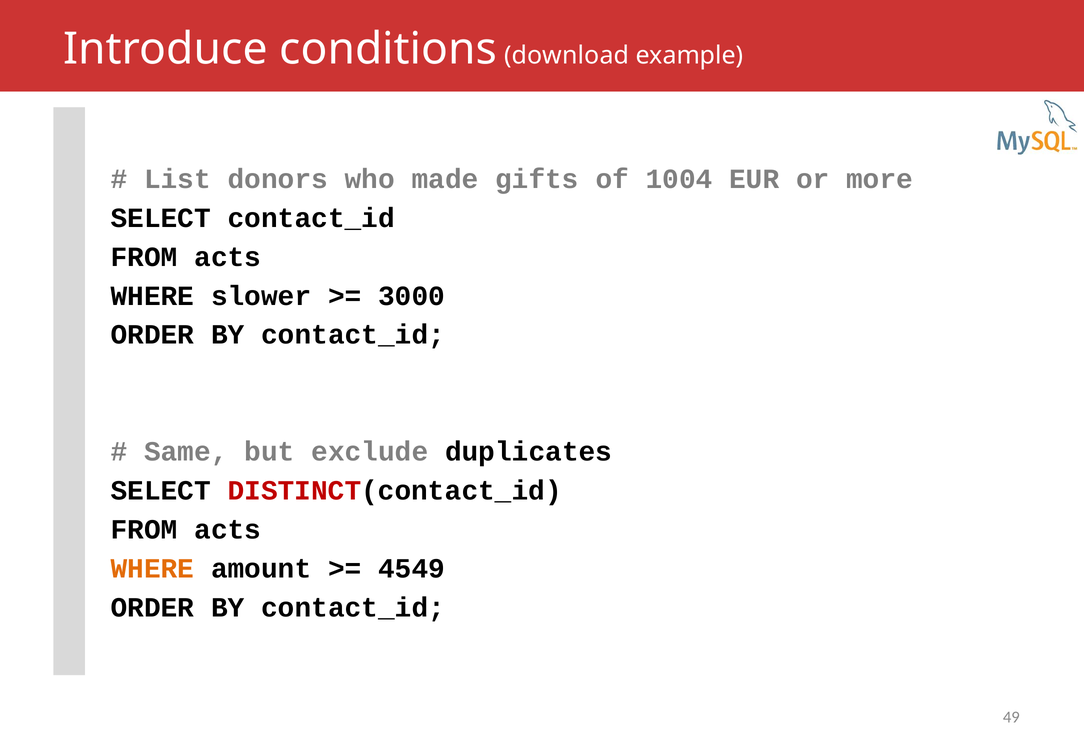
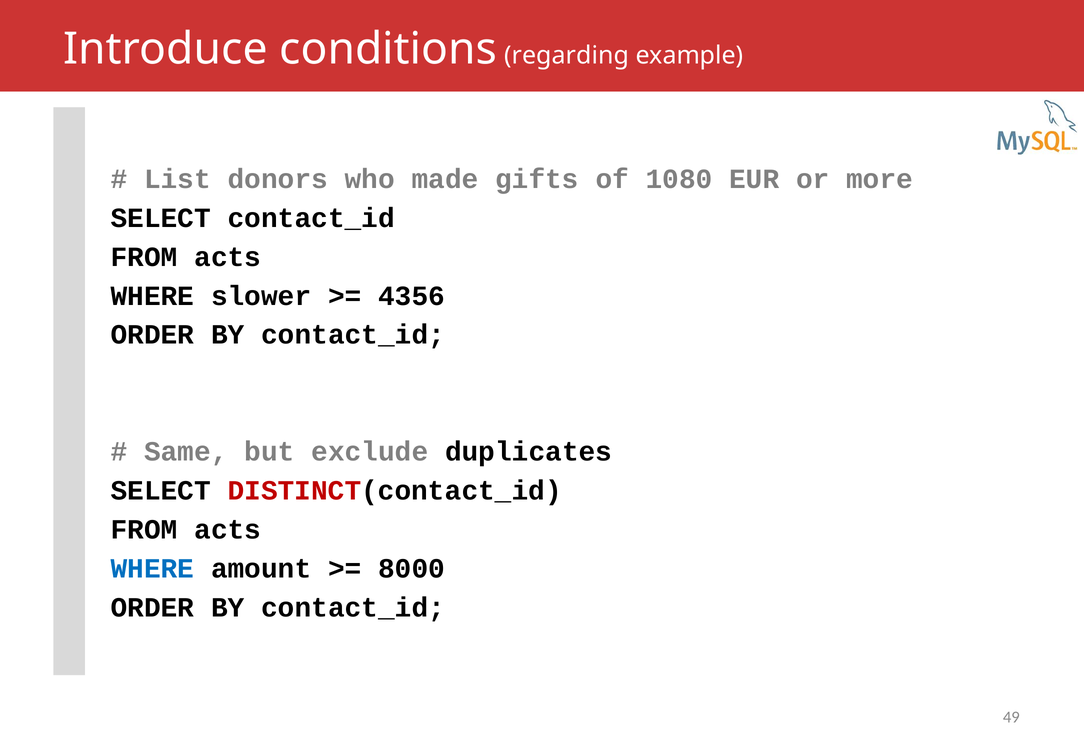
download: download -> regarding (567, 55)
1004: 1004 -> 1080 (679, 179)
3000: 3000 -> 4356 (412, 296)
WHERE colour: orange -> blue (152, 568)
4549: 4549 -> 8000 (412, 568)
